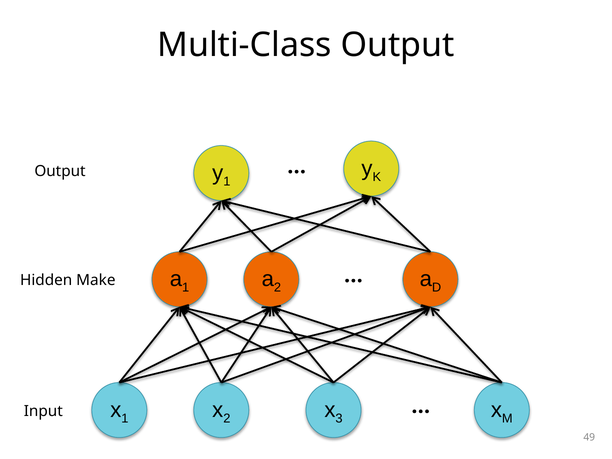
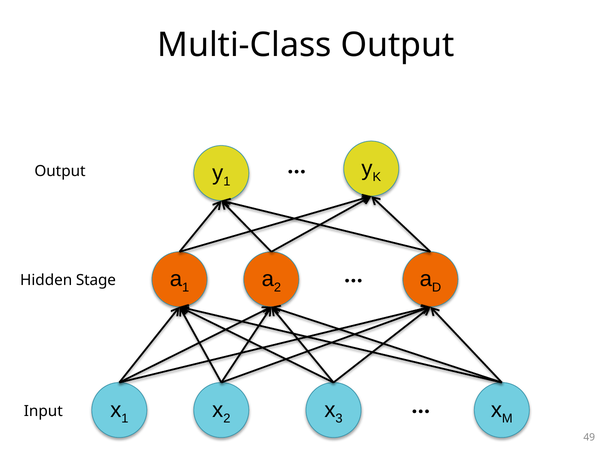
Make: Make -> Stage (96, 280)
